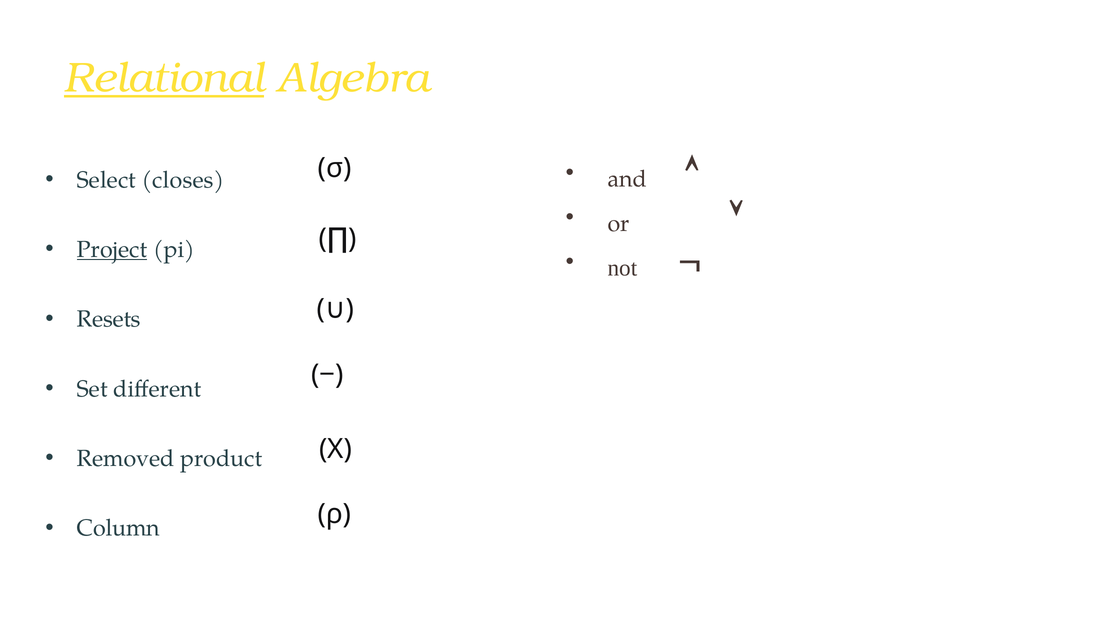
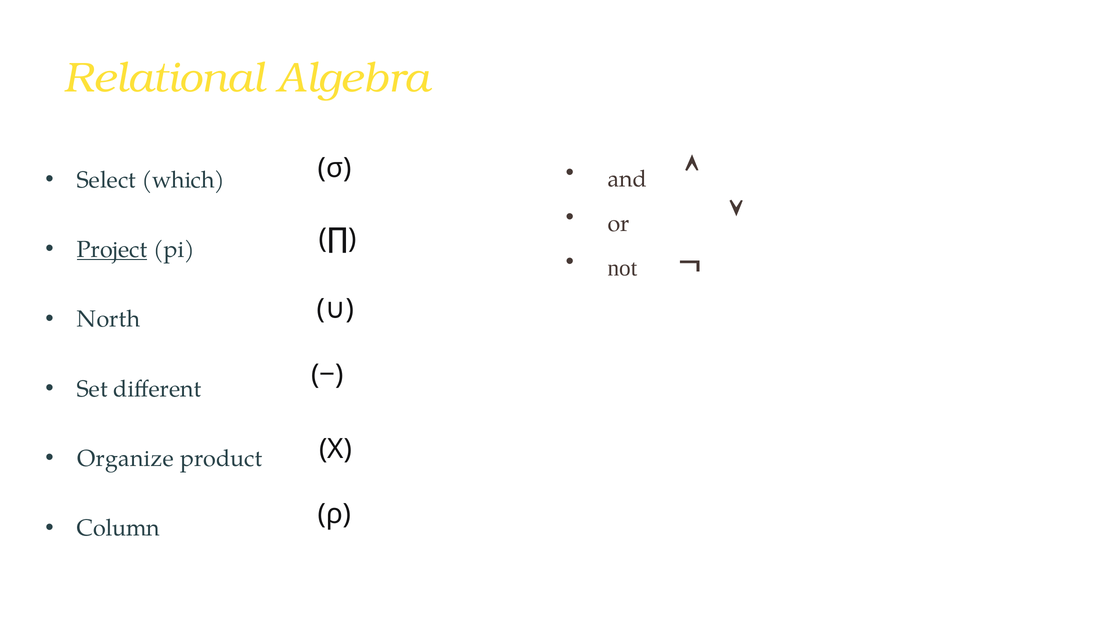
Relational underline: present -> none (164, 78)
closes: closes -> which (183, 180)
Resets: Resets -> North (109, 319)
Removed: Removed -> Organize (126, 459)
